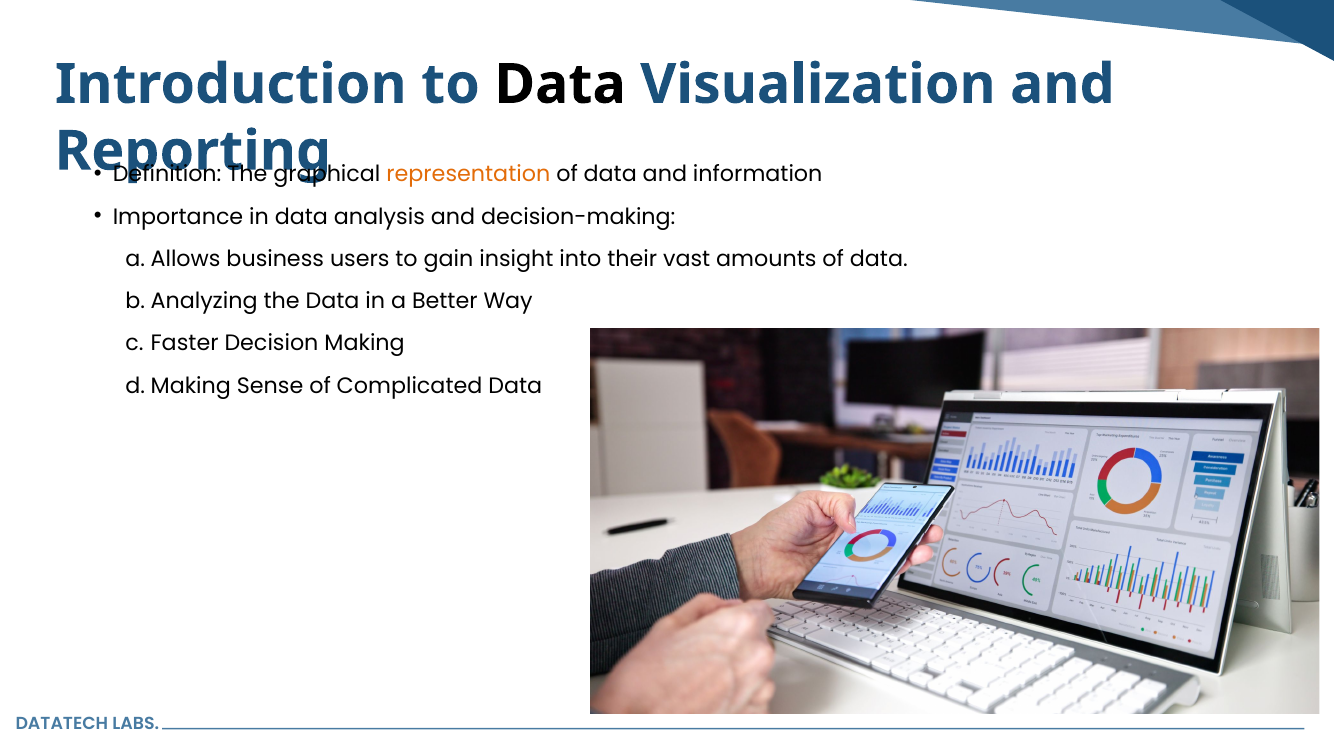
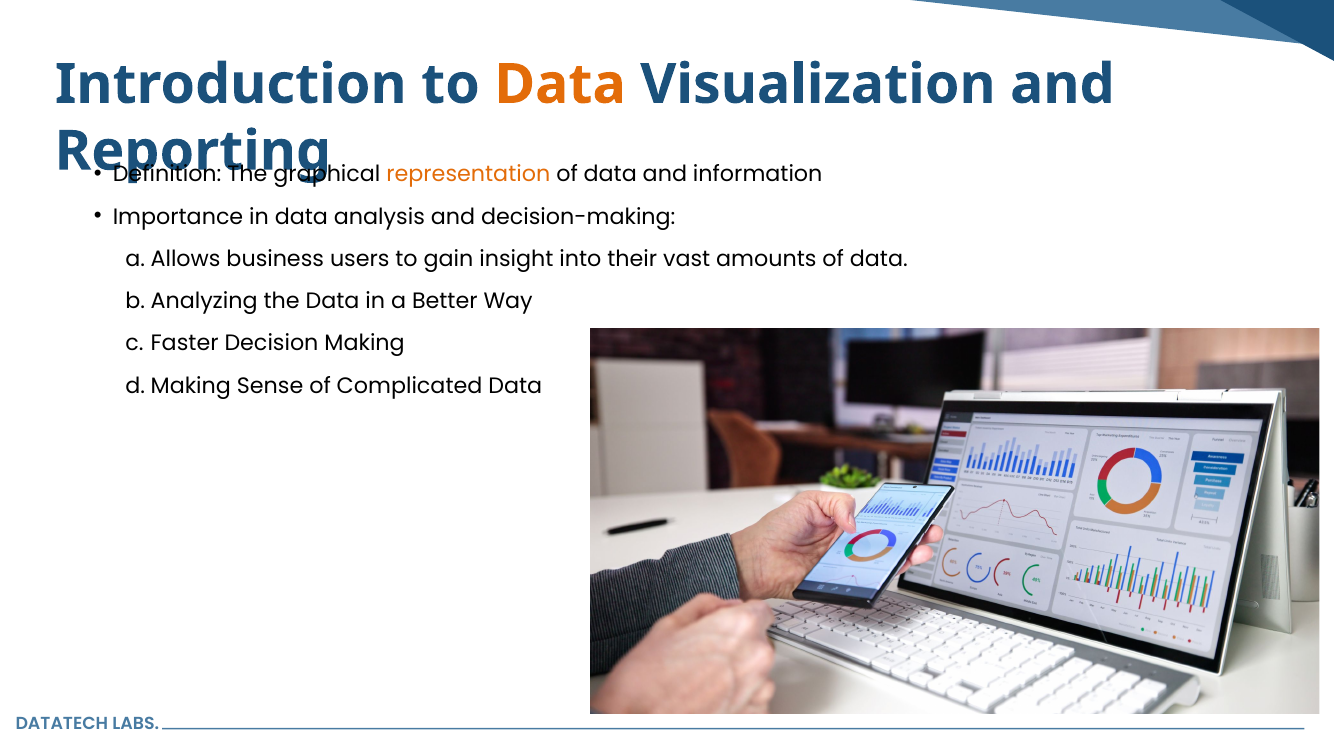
Data colour: black -> orange (560, 84)
